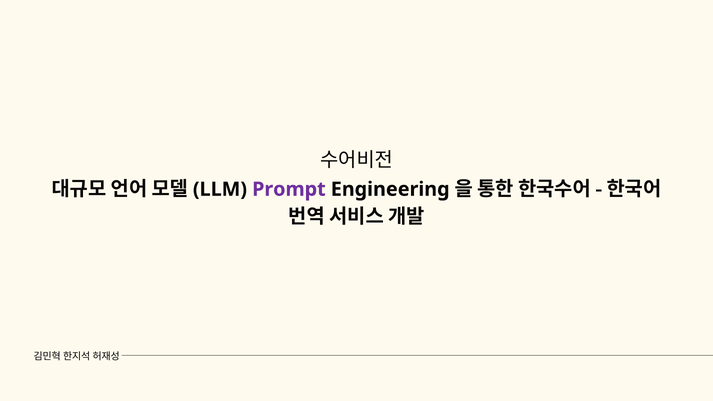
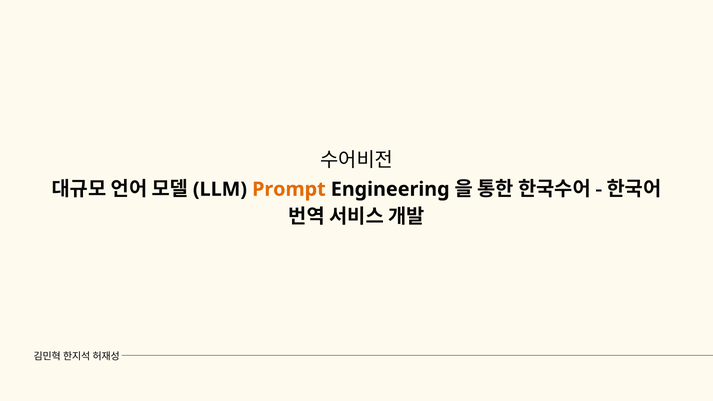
Prompt colour: purple -> orange (289, 189)
